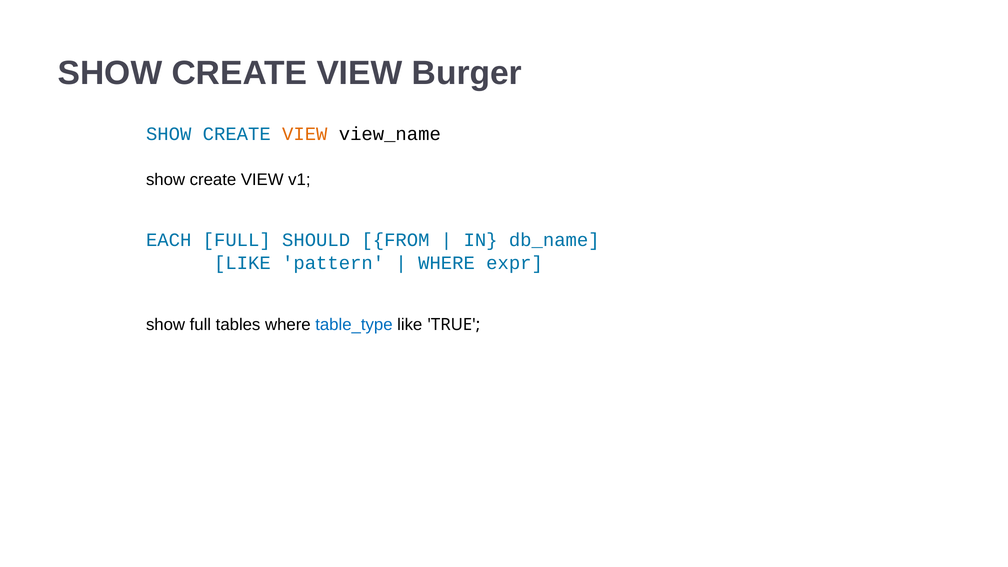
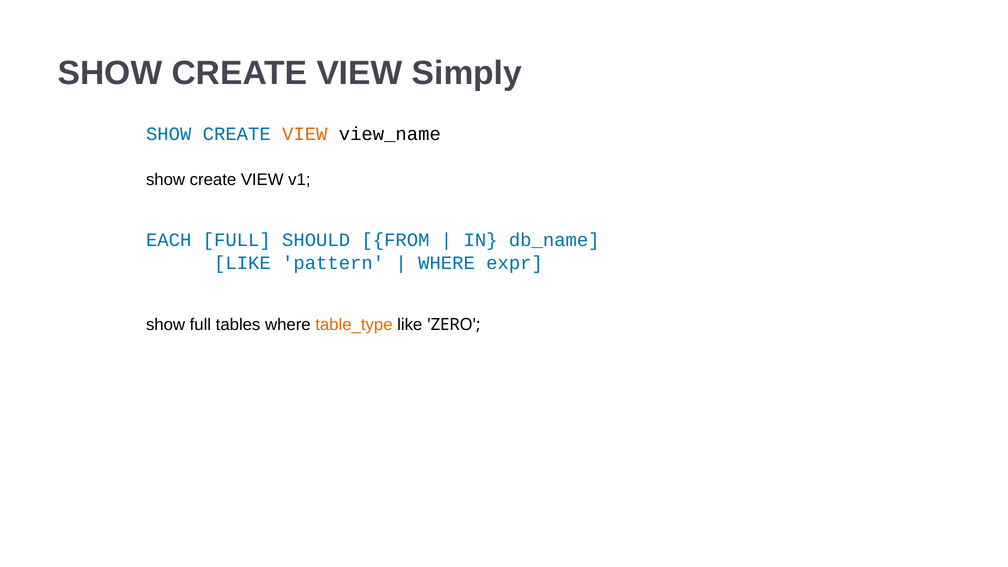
Burger: Burger -> Simply (467, 73)
table_type colour: blue -> orange (354, 325)
TRUE: TRUE -> ZERO (454, 325)
